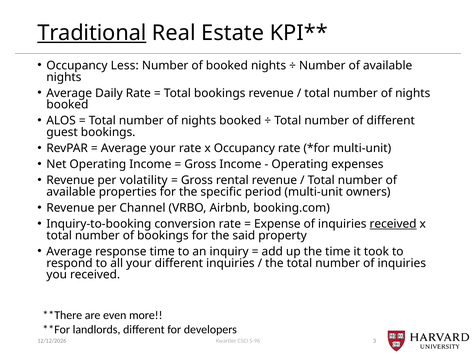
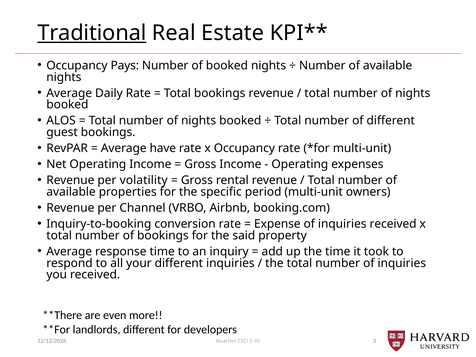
Less: Less -> Pays (125, 66)
Average your: your -> have (163, 148)
received underline: present -> none (393, 224)
